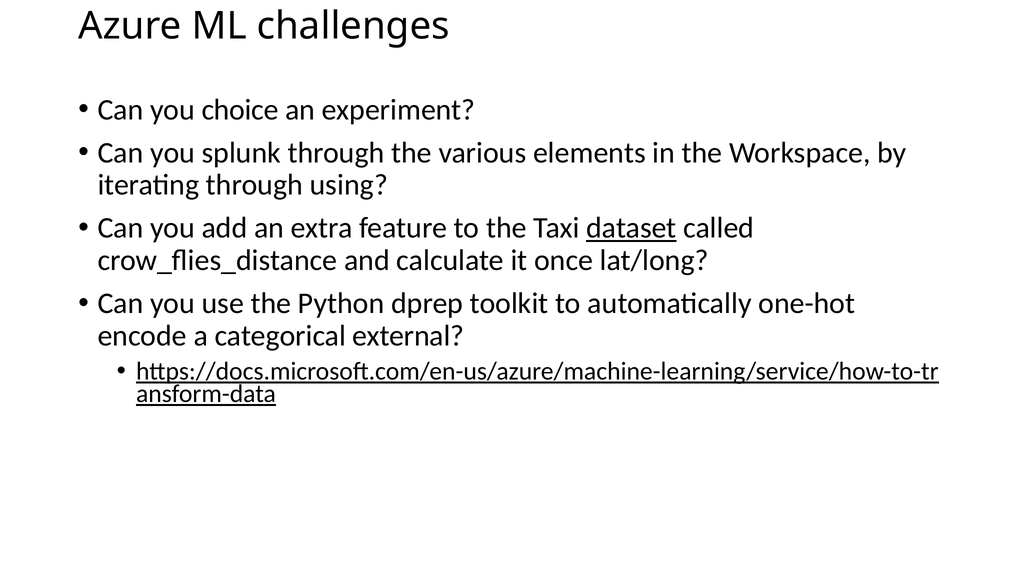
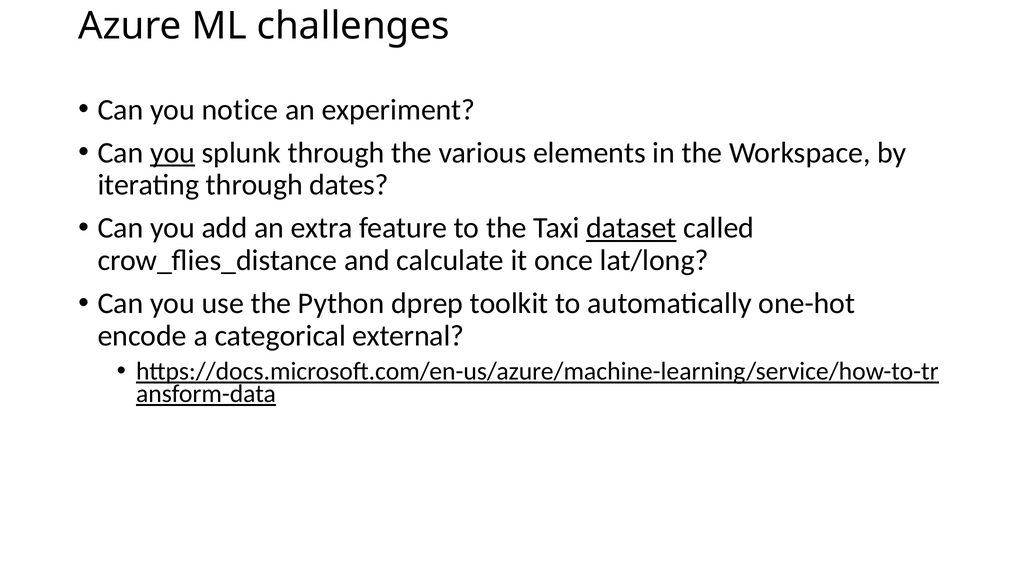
choice: choice -> notice (240, 110)
you underline: none -> present (173, 153)
using: using -> dates (349, 185)
